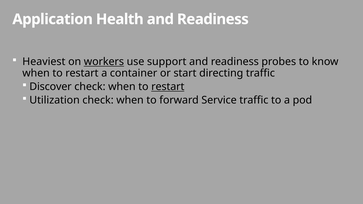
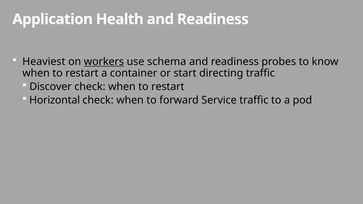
support: support -> schema (167, 62)
restart underline: present -> none (168, 87)
Utilization: Utilization -> Horizontal (55, 100)
